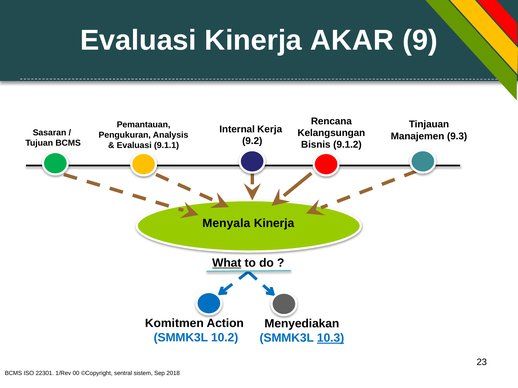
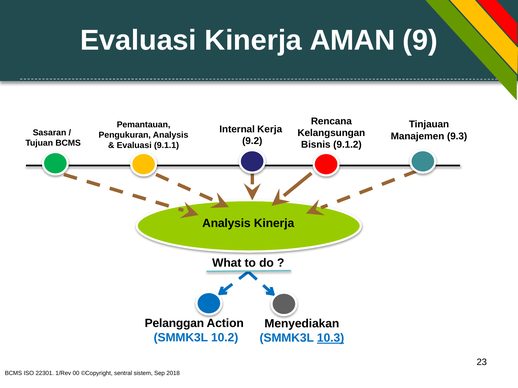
AKAR: AKAR -> AMAN (352, 40)
Menyala: Menyala -> Analysis (226, 223)
What underline: present -> none (227, 263)
Komitmen: Komitmen -> Pelanggan (174, 323)
